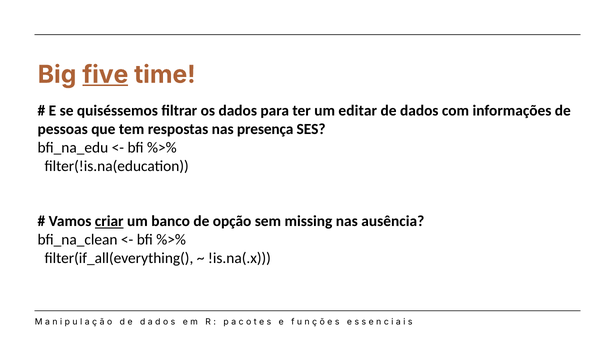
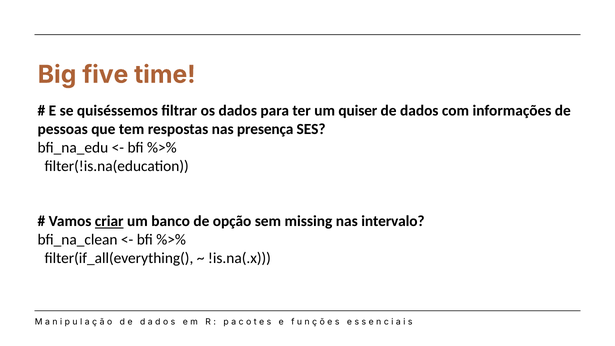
five underline: present -> none (105, 75)
editar: editar -> quiser (358, 111)
ausência: ausência -> intervalo (393, 221)
